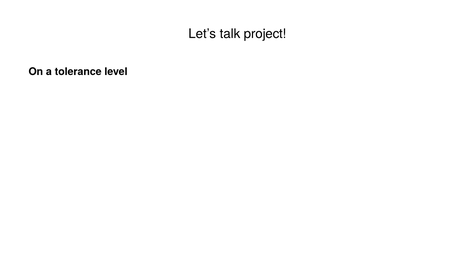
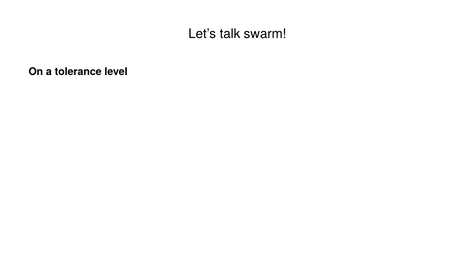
project: project -> swarm (265, 34)
